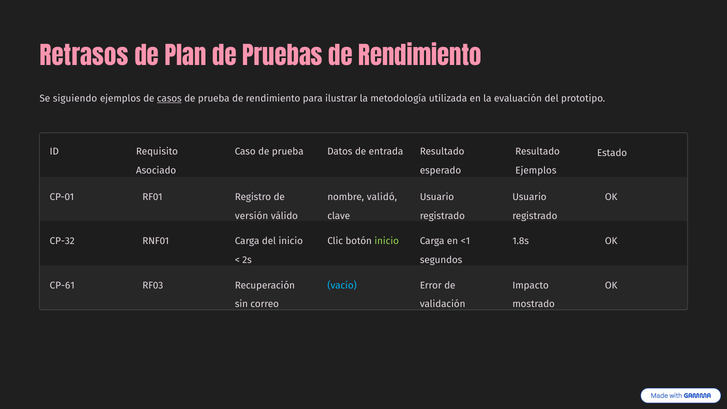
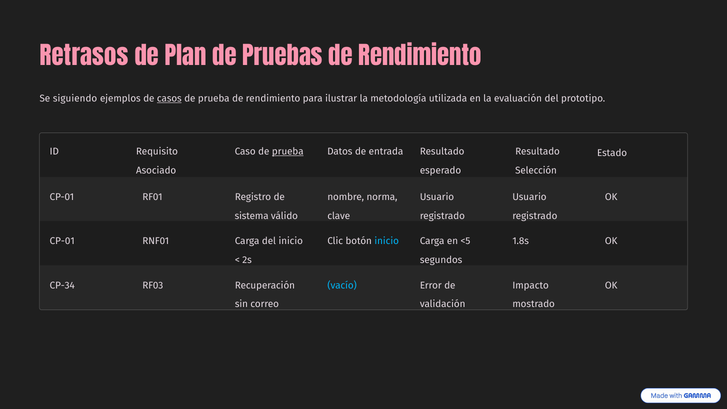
prueba underline: none -> present (288, 152)
Ejemplos: Ejemplos -> Selección (536, 171)
validó: validó -> norma (382, 197)
versión: versión -> sistema (252, 216)
CP-32: CP-32 -> CP-01 (62, 241)
inicio colour: light green -> light blue (387, 241)
<1: <1 -> <5 (465, 241)
CP-61: CP-61 -> CP-34 (62, 285)
